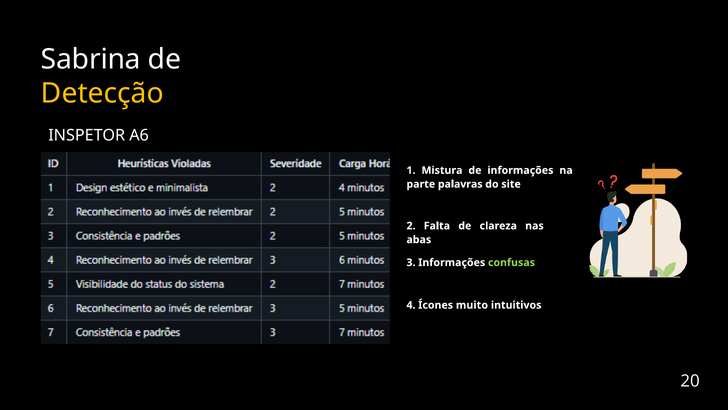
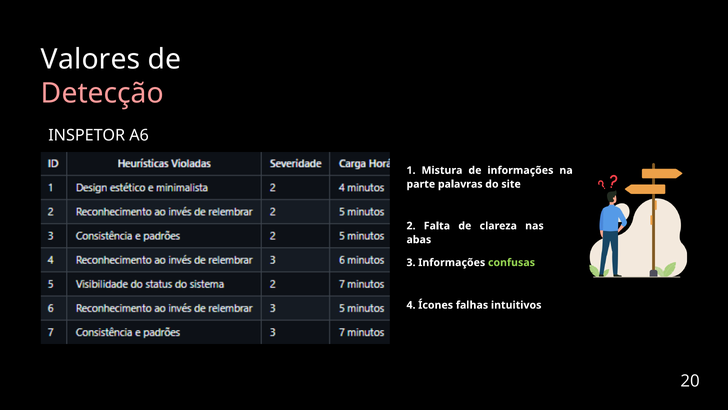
Sabrina: Sabrina -> Valores (91, 59)
Detecção colour: yellow -> pink (102, 93)
muito: muito -> falhas (472, 305)
